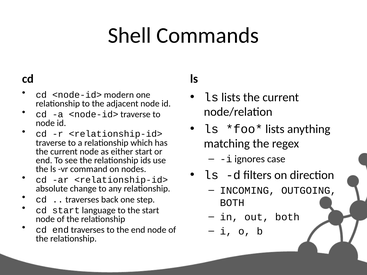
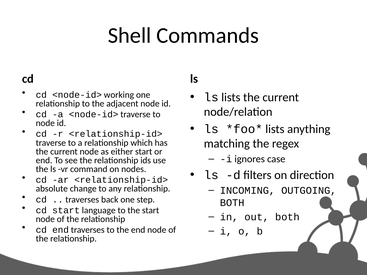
modern: modern -> working (119, 95)
